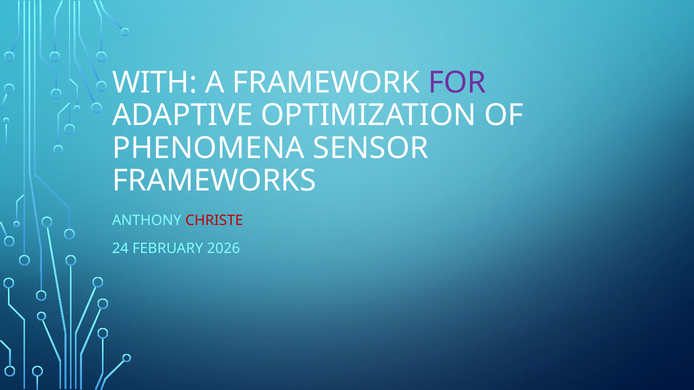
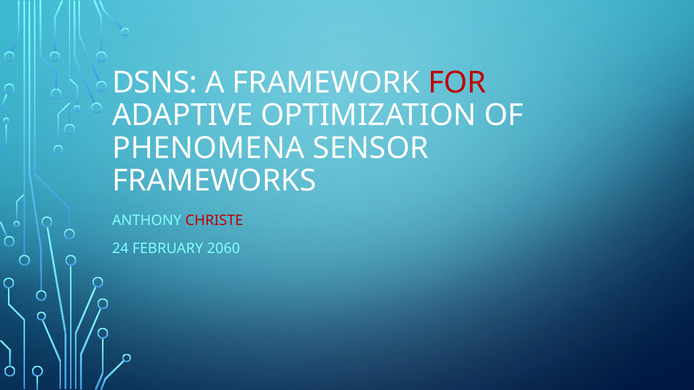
WITH: WITH -> DSNS (155, 83)
FOR colour: purple -> red (457, 83)
2026: 2026 -> 2060 (224, 249)
